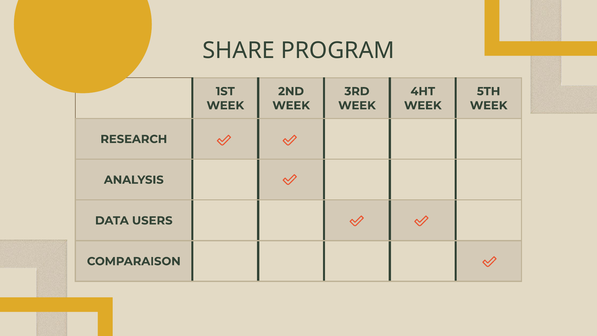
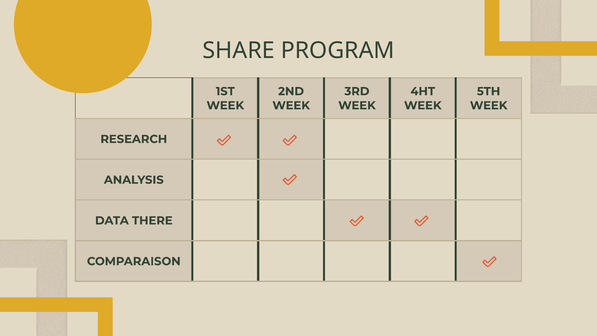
USERS: USERS -> THERE (152, 220)
